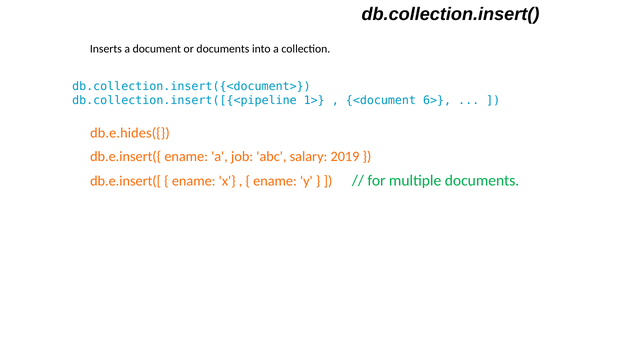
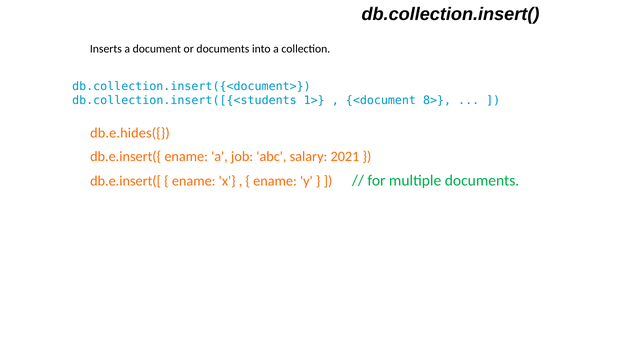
db.collection.insert([{<pipeline: db.collection.insert([{<pipeline -> db.collection.insert([{<students (184, 101)
6>: 6> -> 8> (437, 101)
2019: 2019 -> 2021 (345, 157)
